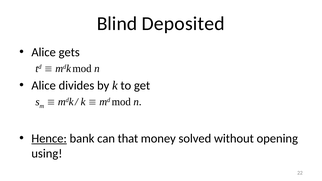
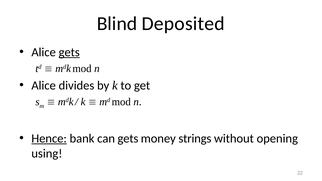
gets underline: none -> present (69, 52)
can that: that -> gets (128, 139)
solved: solved -> strings (195, 139)
